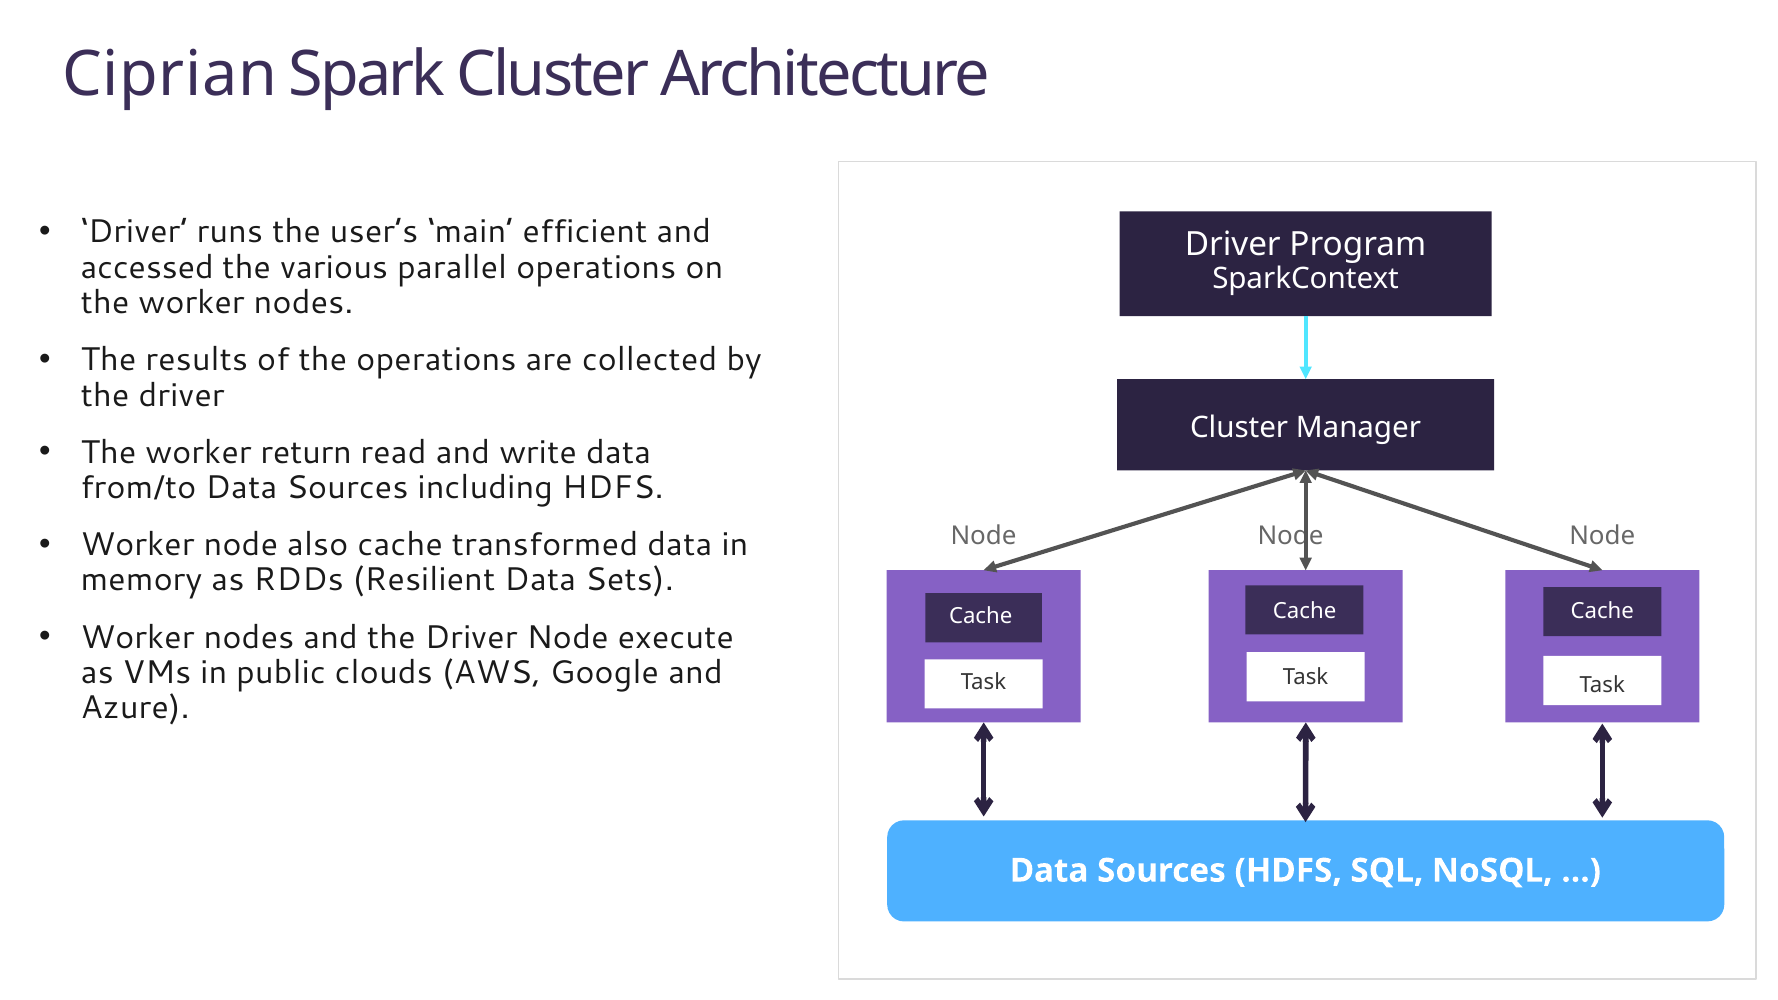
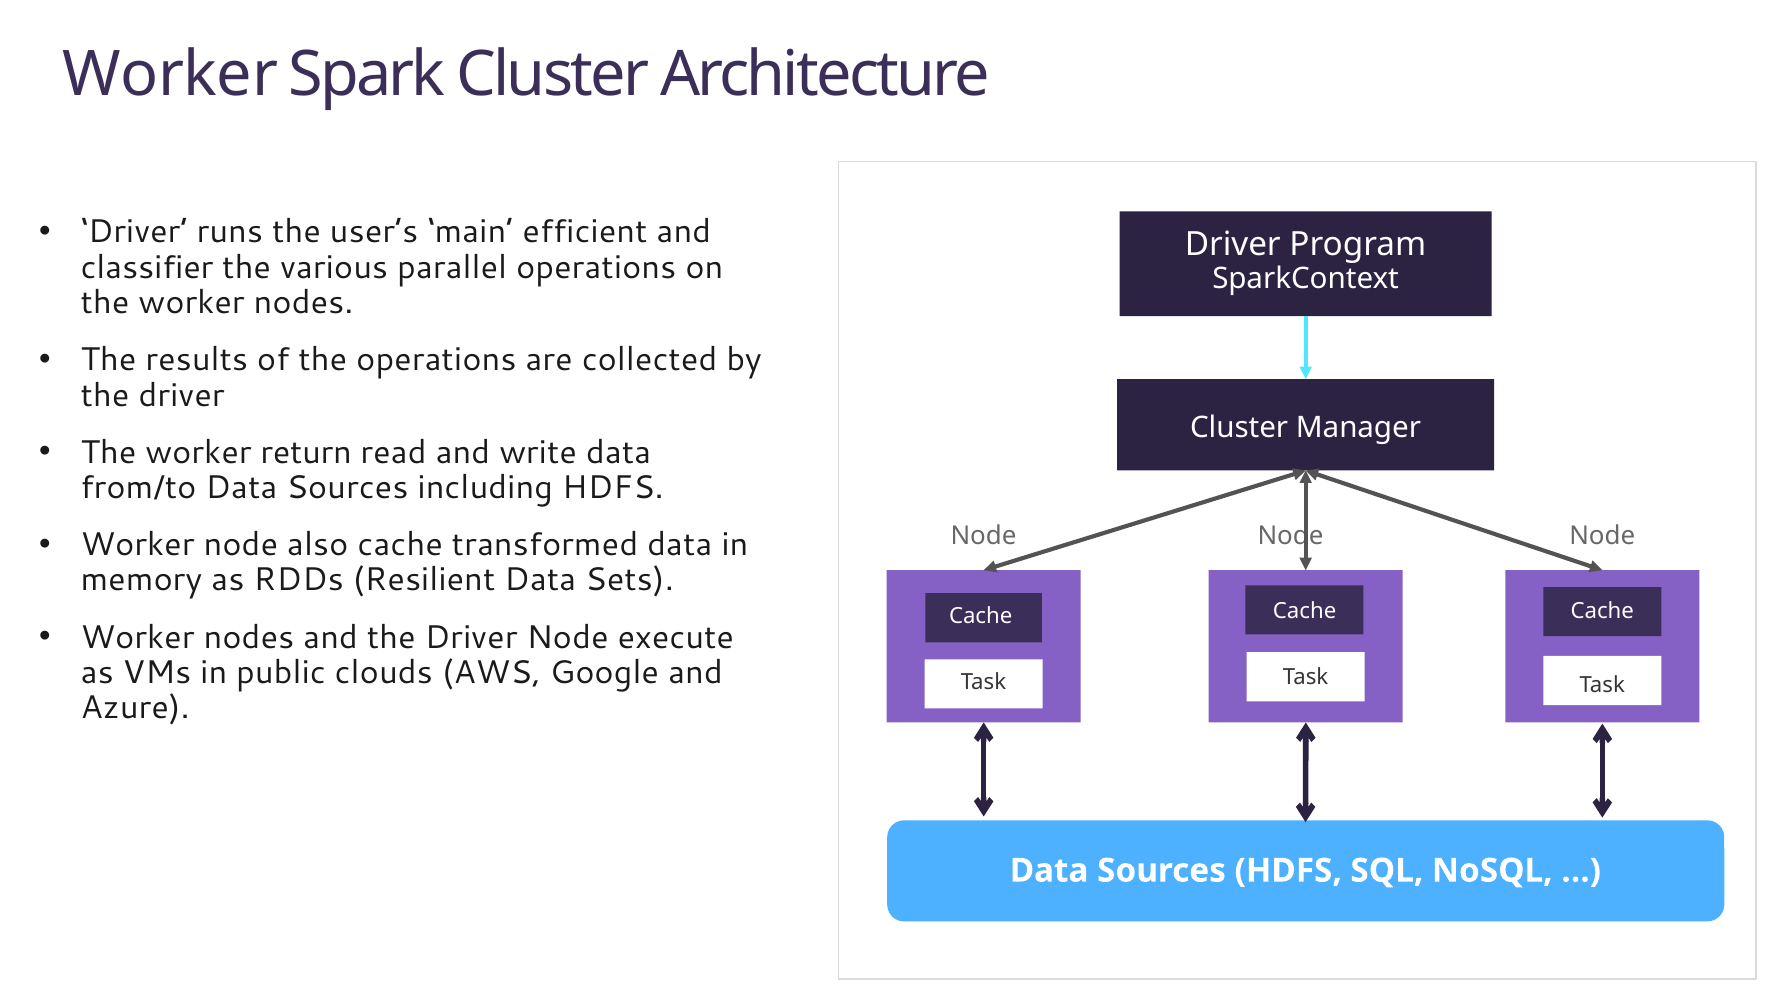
Ciprian: Ciprian -> Worker (170, 74)
accessed: accessed -> classifier (147, 268)
